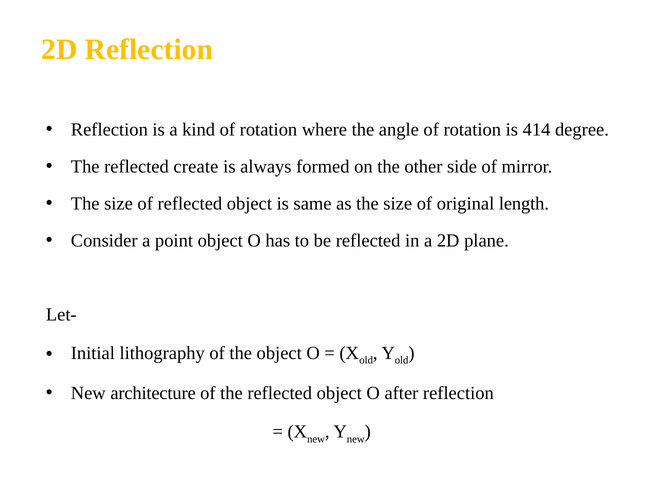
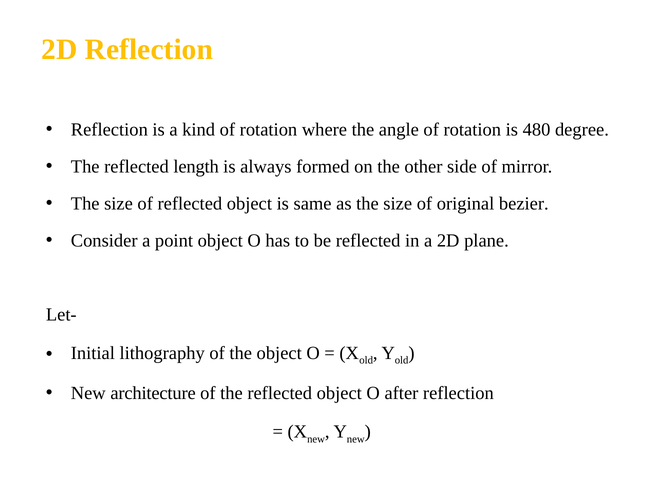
414: 414 -> 480 (537, 130)
create: create -> length (196, 167)
length: length -> bezier (524, 204)
